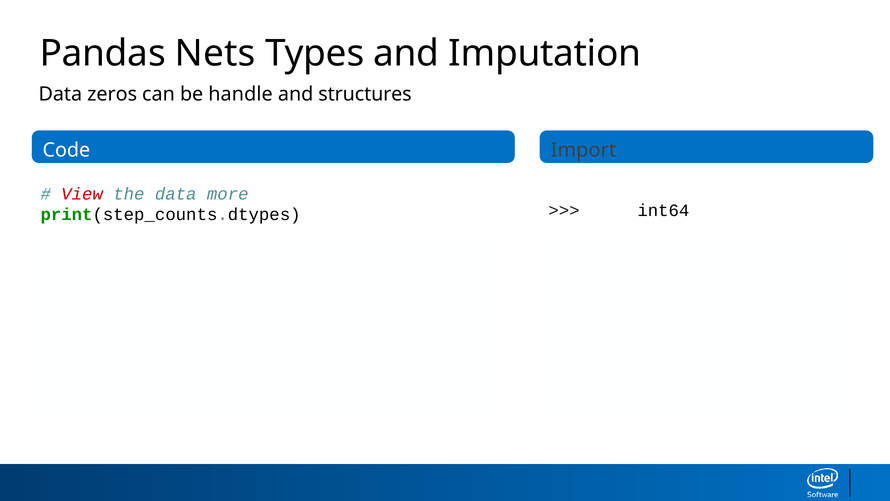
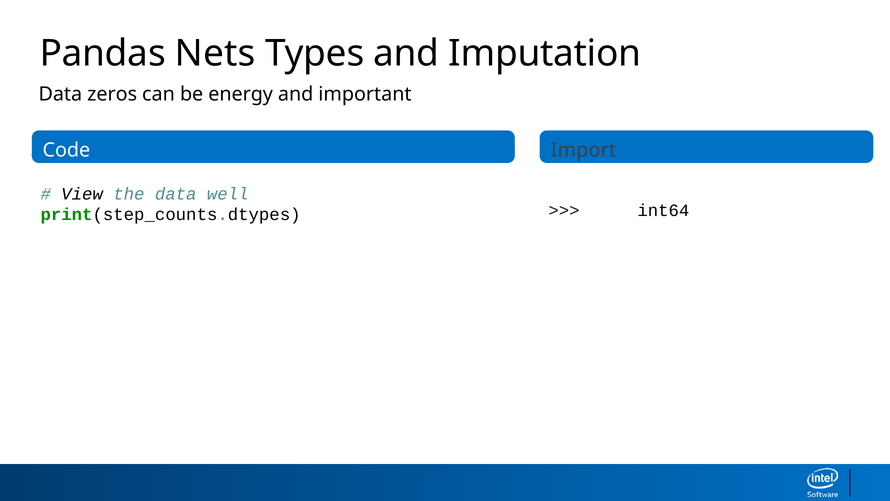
handle: handle -> energy (241, 94)
structures: structures -> important (365, 94)
View colour: red -> black (82, 194)
more: more -> well (228, 194)
